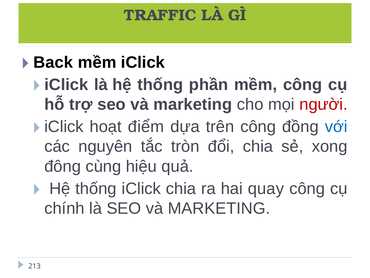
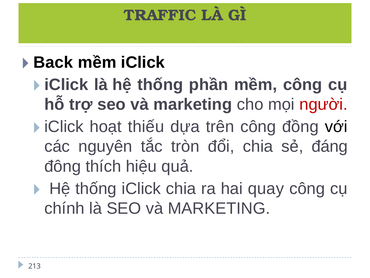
điểm: điểm -> thiếu (146, 127)
với colour: blue -> black (336, 127)
xong: xong -> đáng (330, 146)
cùng: cùng -> thích (103, 166)
